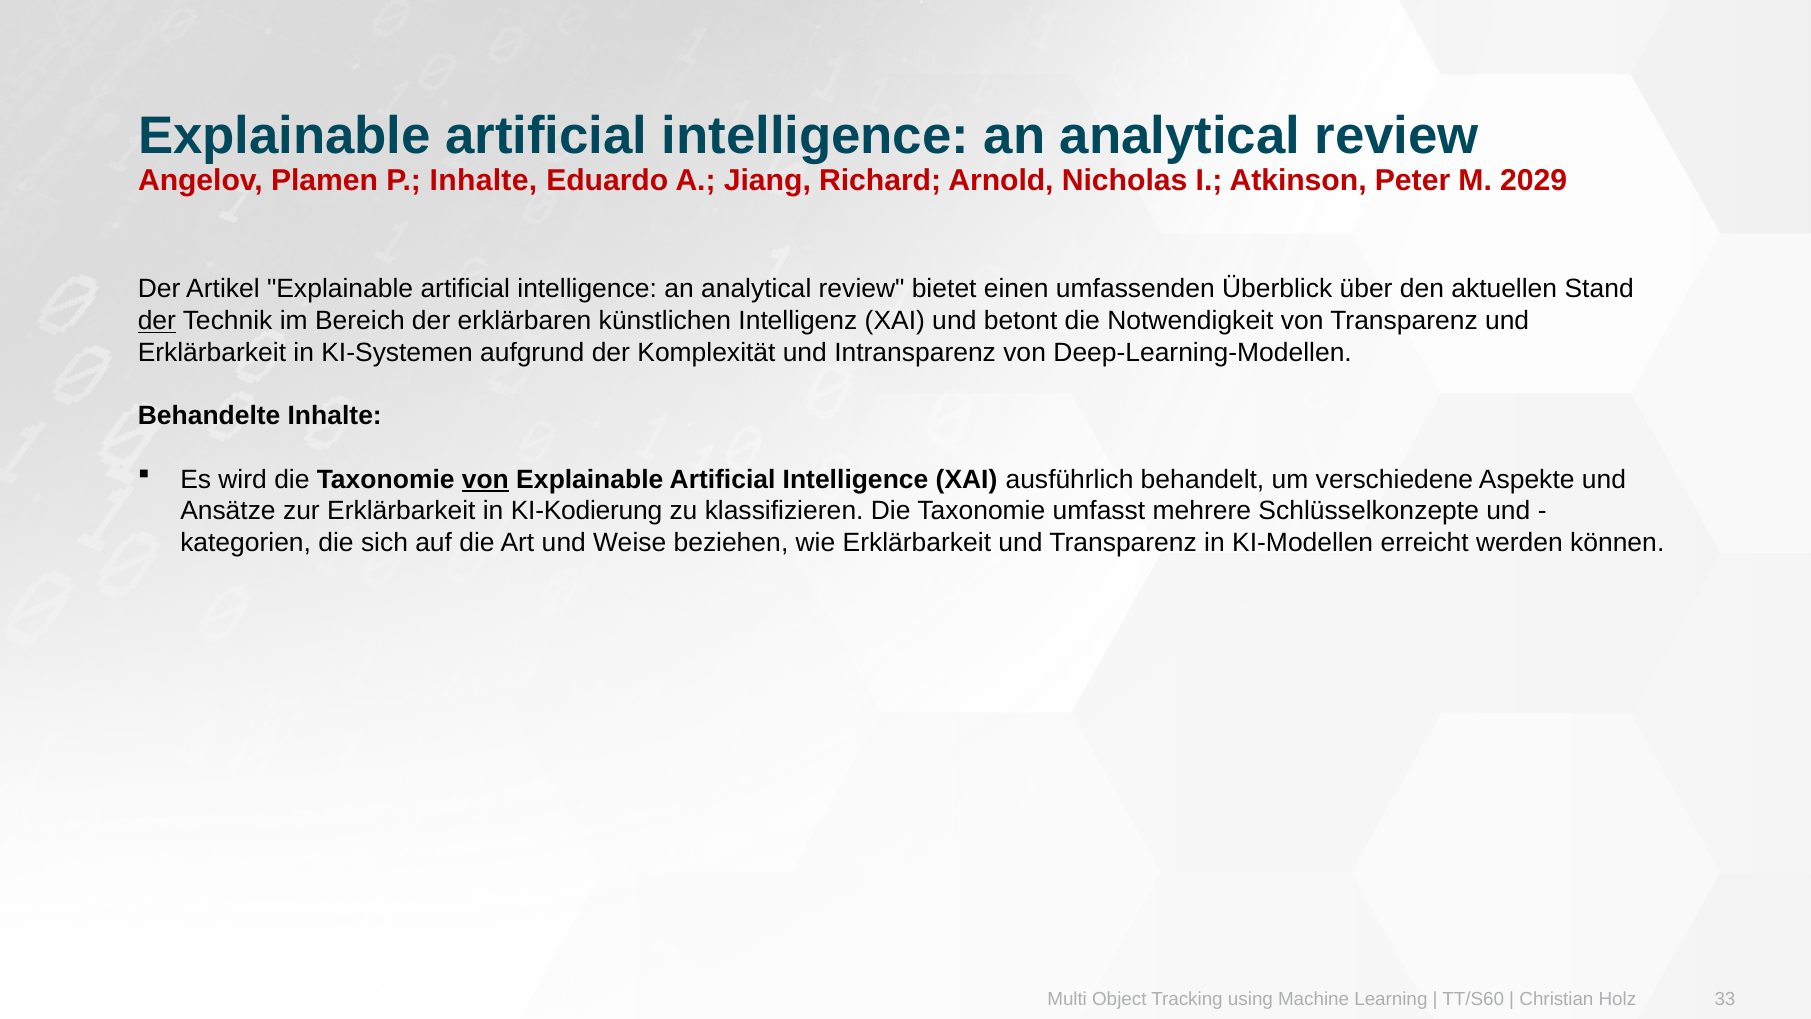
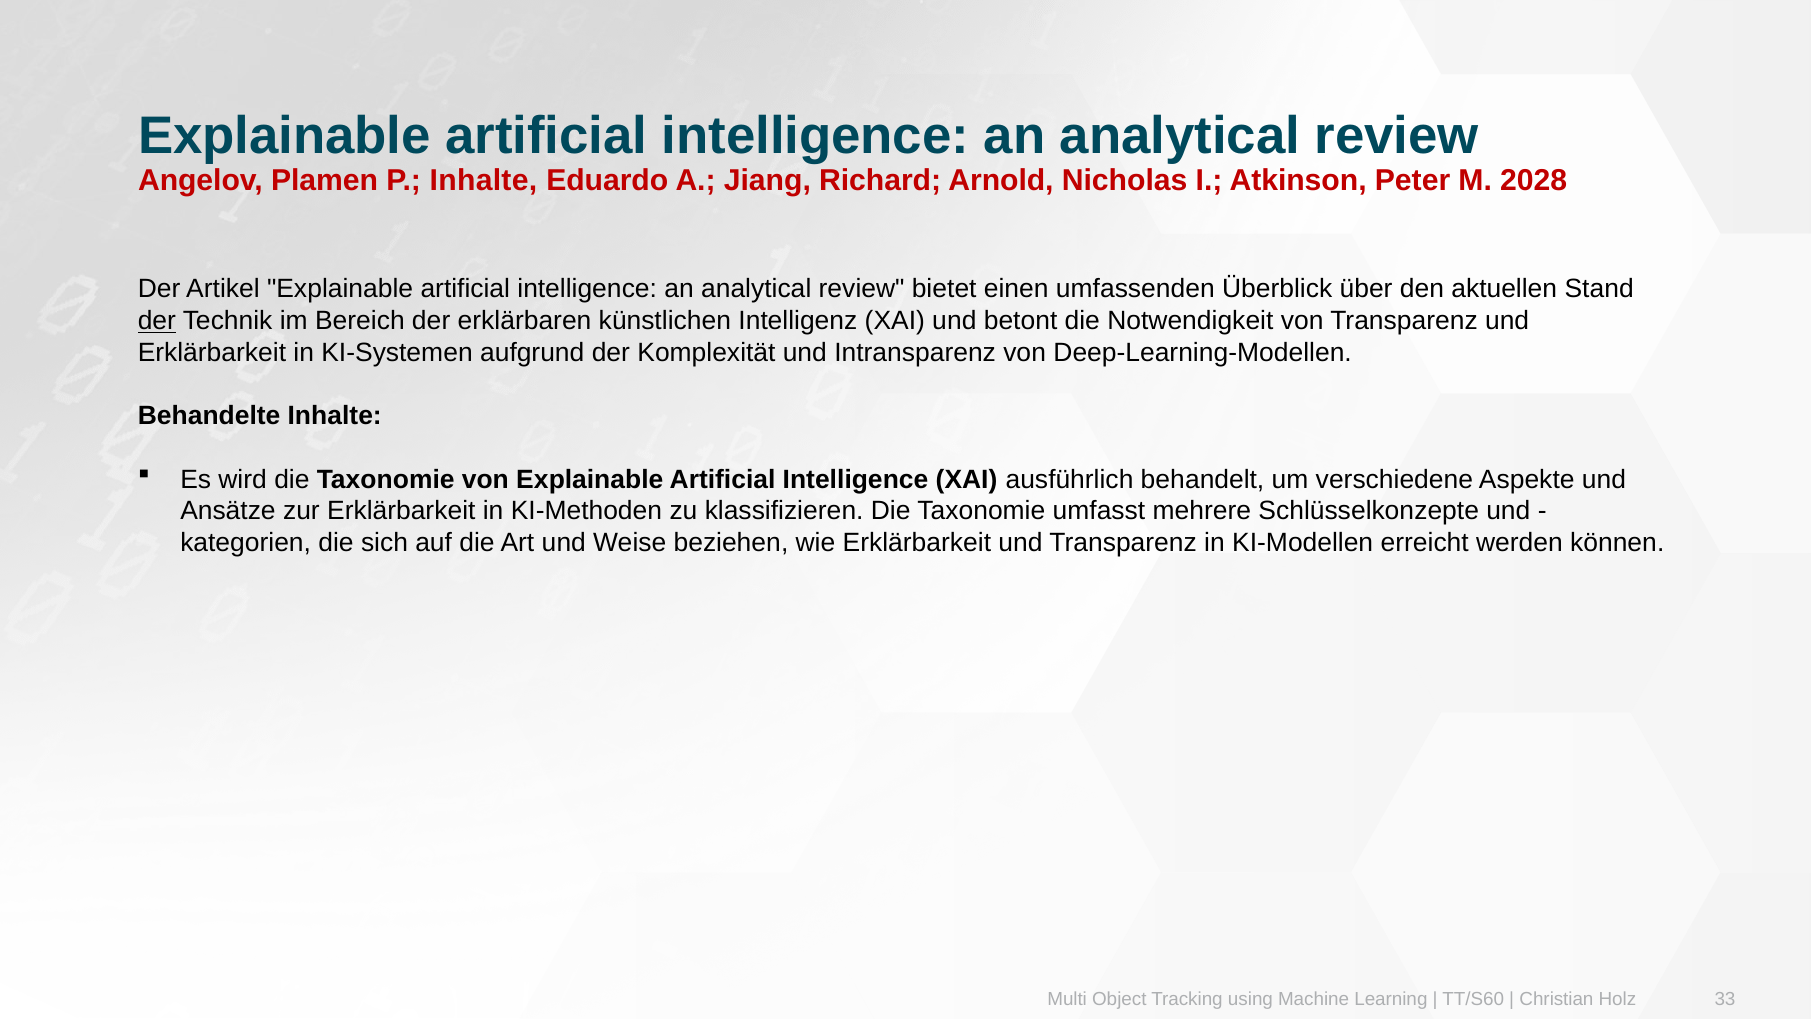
2029: 2029 -> 2028 (1534, 181)
von underline: present -> none (485, 479)
KI-Kodierung: KI-Kodierung -> KI-Methoden (586, 511)
